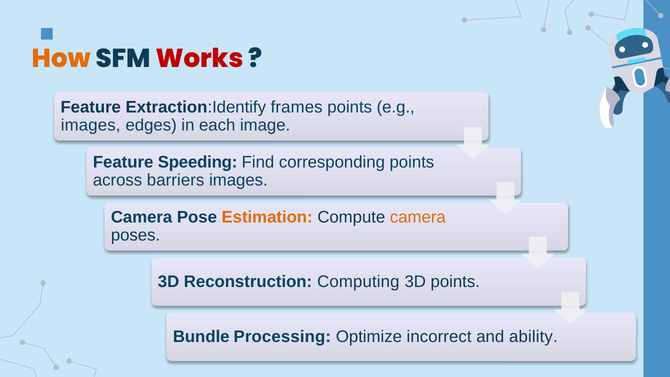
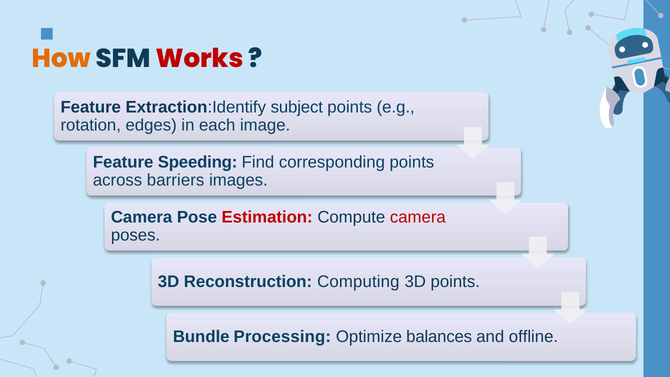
frames: frames -> subject (297, 107)
images: images -> rotation (91, 125)
Estimation colour: orange -> red (267, 217)
camera colour: orange -> red (418, 217)
incorrect: incorrect -> balances (439, 337)
ability: ability -> offline (533, 337)
